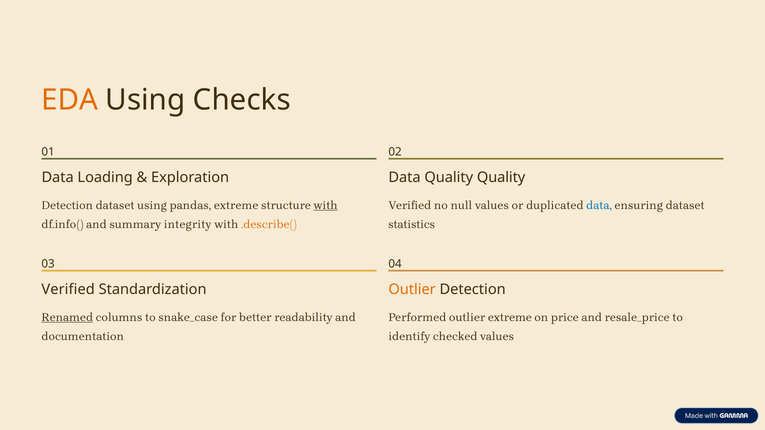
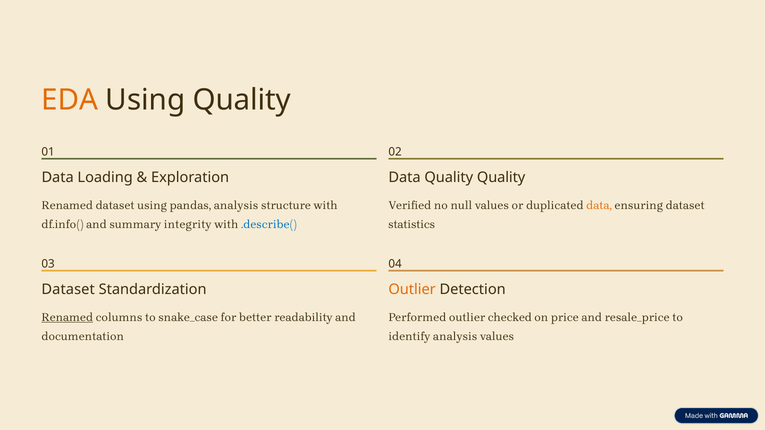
Using Checks: Checks -> Quality (242, 100)
Detection: Detection -> Renamed (67, 206)
pandas extreme: extreme -> analysis (236, 206)
with underline: present -> none (326, 206)
data colour: blue -> orange (599, 206)
.describe( colour: orange -> blue (269, 224)
Verified: Verified -> Dataset (68, 290)
outlier extreme: extreme -> checked (510, 318)
identify checked: checked -> analysis (455, 336)
